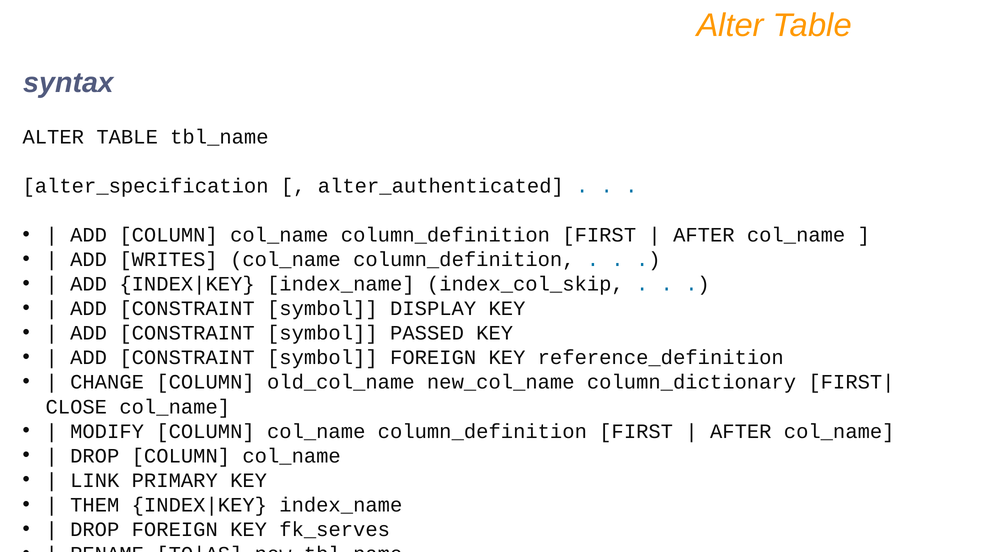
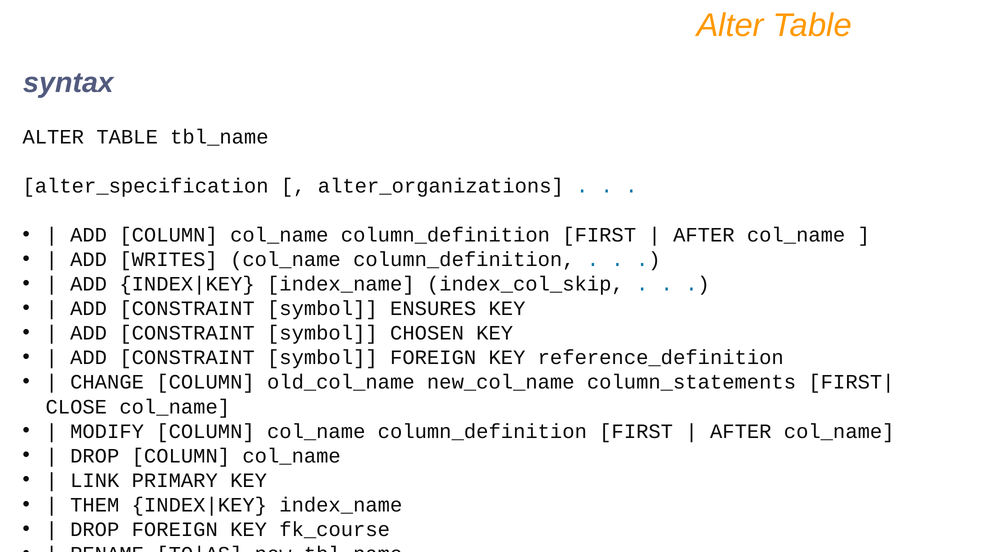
alter_authenticated: alter_authenticated -> alter_organizations (441, 186)
DISPLAY: DISPLAY -> ENSURES (433, 309)
PASSED: PASSED -> CHOSEN (427, 333)
column_dictionary: column_dictionary -> column_statements (691, 382)
fk_serves: fk_serves -> fk_course (335, 530)
